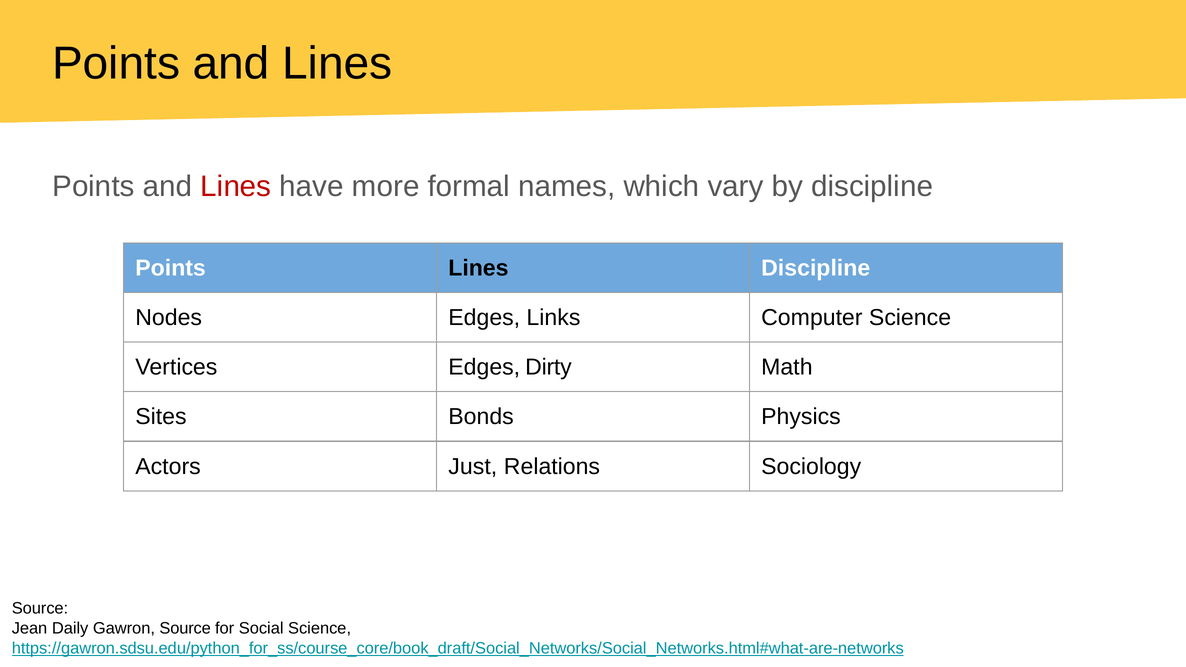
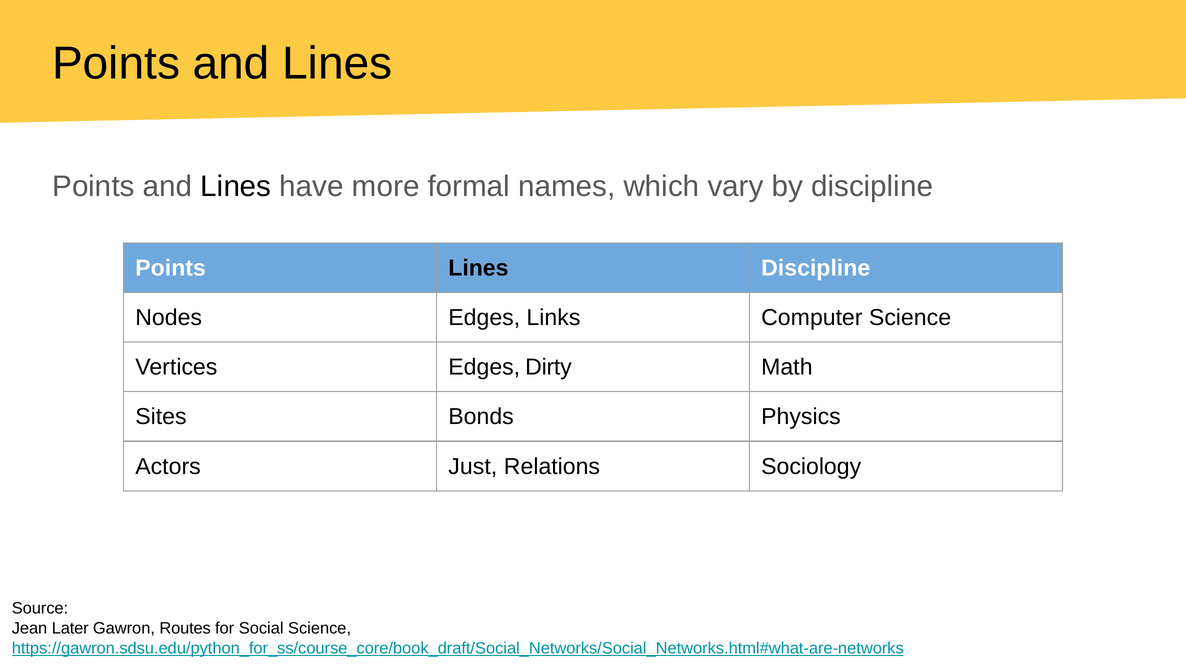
Lines colour: red -> black (236, 187)
Daily: Daily -> Later (70, 628)
Gawron Source: Source -> Routes (185, 628)
